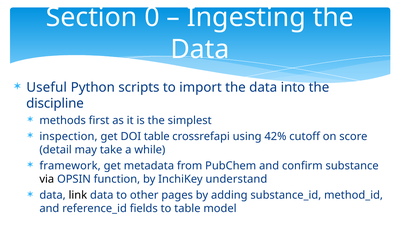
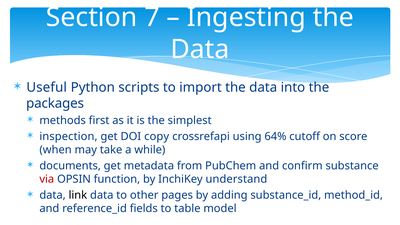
0: 0 -> 7 (152, 18)
discipline: discipline -> packages (55, 103)
DOI table: table -> copy (157, 136)
42%: 42% -> 64% (275, 136)
detail: detail -> when (56, 150)
framework: framework -> documents (70, 166)
via colour: black -> red (47, 179)
